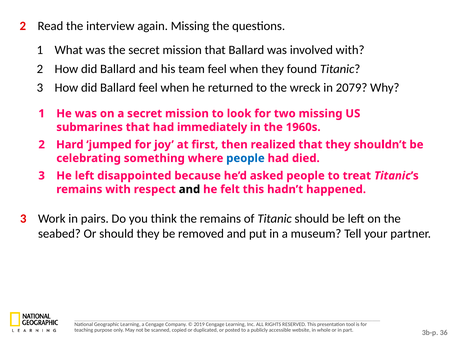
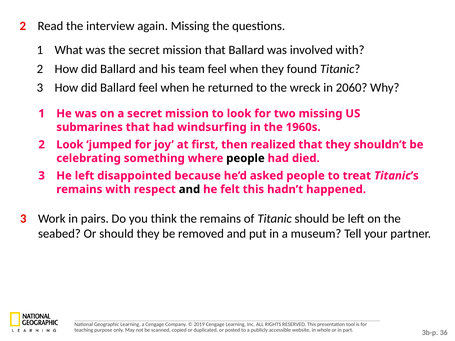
2079: 2079 -> 2060 (352, 88)
immediately: immediately -> windsurfing (212, 127)
2 Hard: Hard -> Look (70, 145)
people colour: blue -> black (245, 158)
